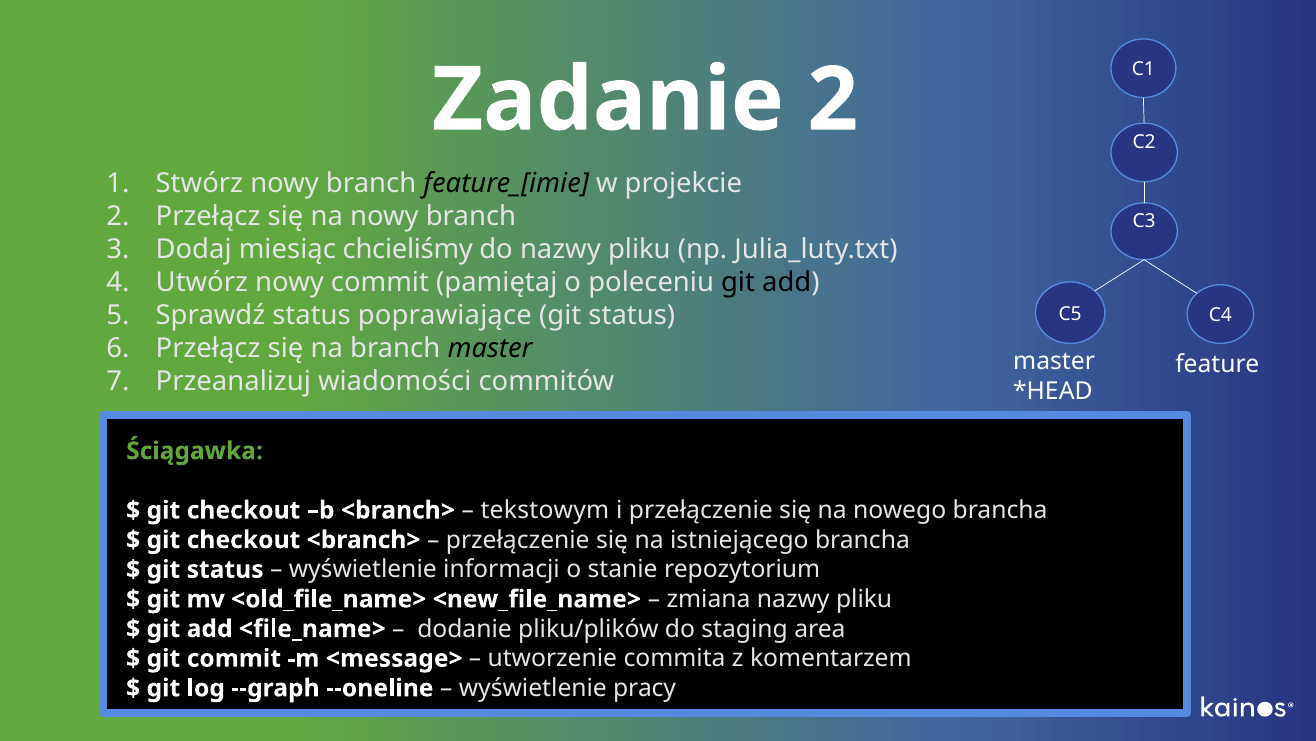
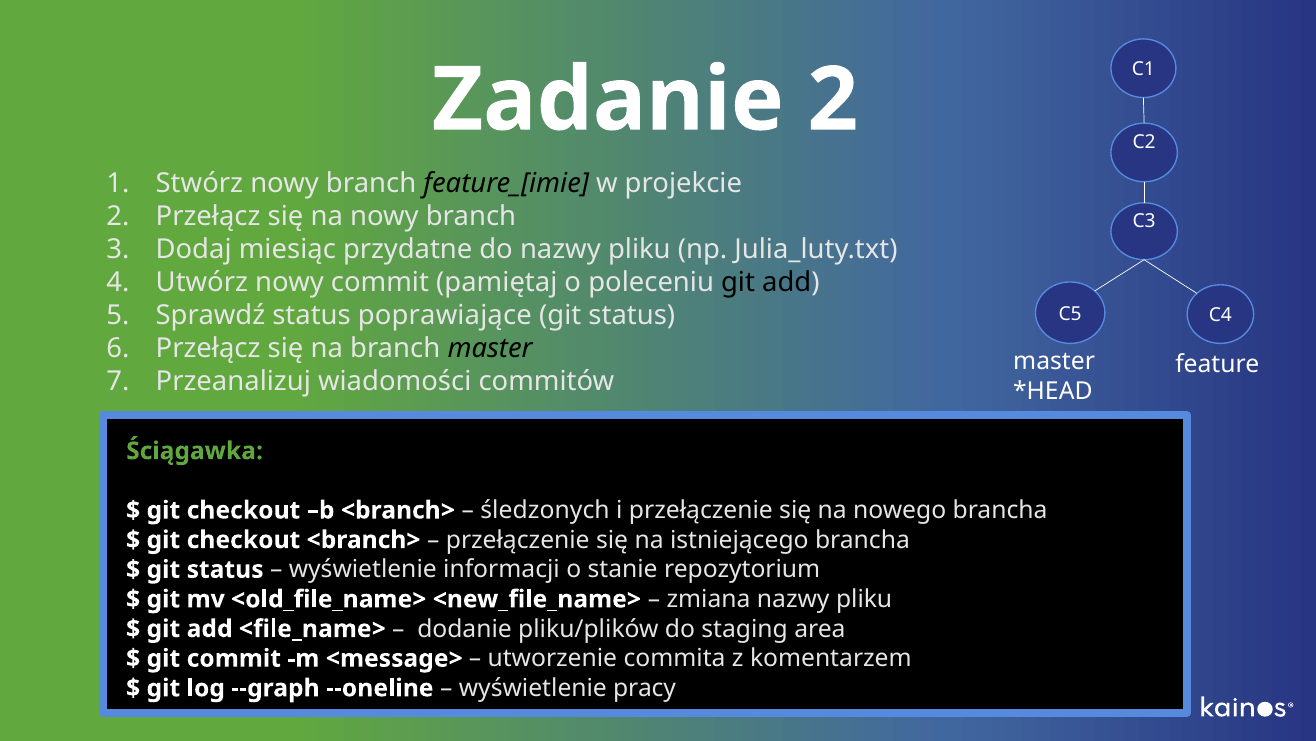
chcieliśmy: chcieliśmy -> przydatne (408, 249)
tekstowym: tekstowym -> śledzonych (545, 510)
